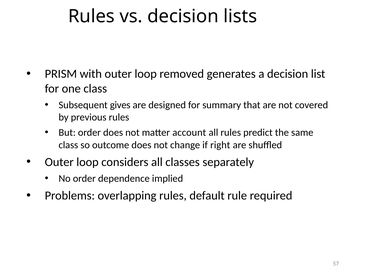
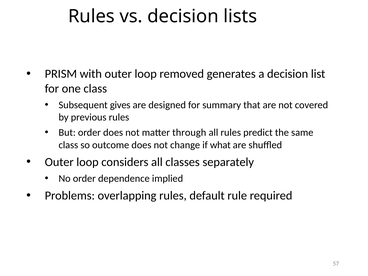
account: account -> through (189, 133)
right: right -> what (220, 145)
